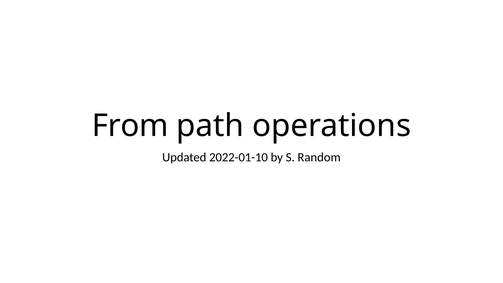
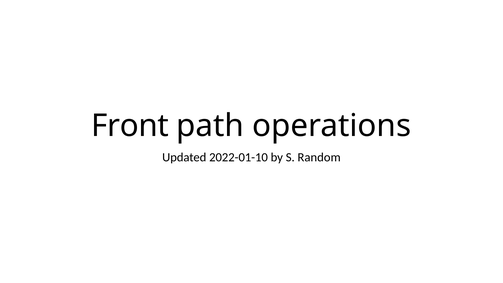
From: From -> Front (130, 126)
